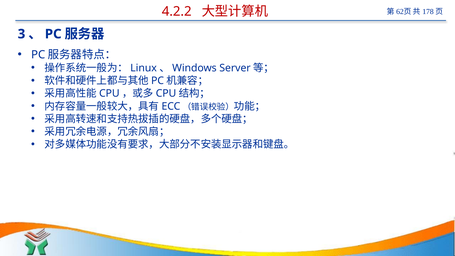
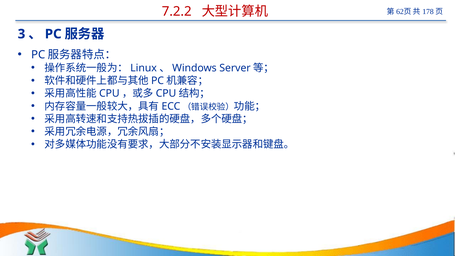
4.2.2: 4.2.2 -> 7.2.2 (177, 11)
